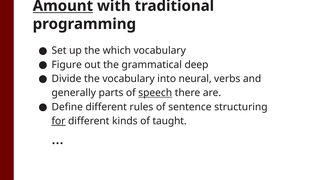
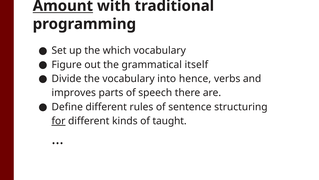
deep: deep -> itself (196, 64)
neural: neural -> hence (195, 78)
generally: generally -> improves (74, 93)
speech underline: present -> none (155, 93)
